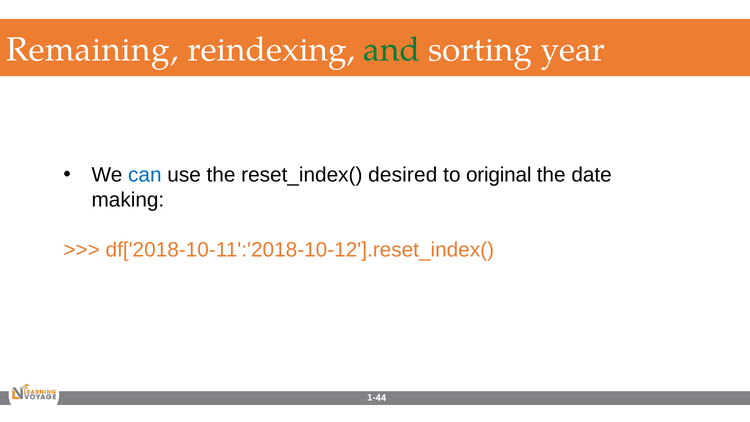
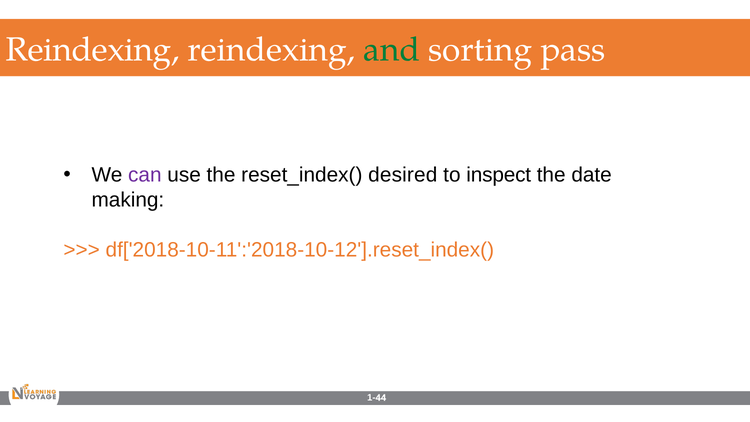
Remaining: Remaining -> Reindexing (93, 50)
year: year -> pass (573, 50)
can colour: blue -> purple (145, 175)
original: original -> inspect (499, 175)
